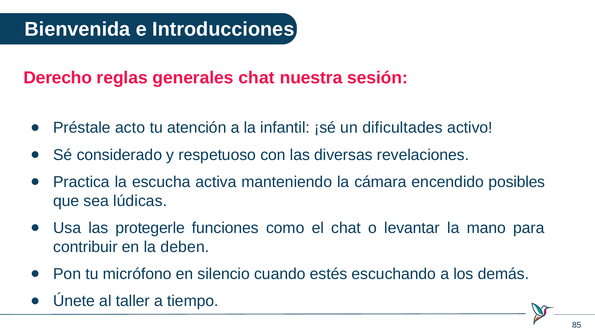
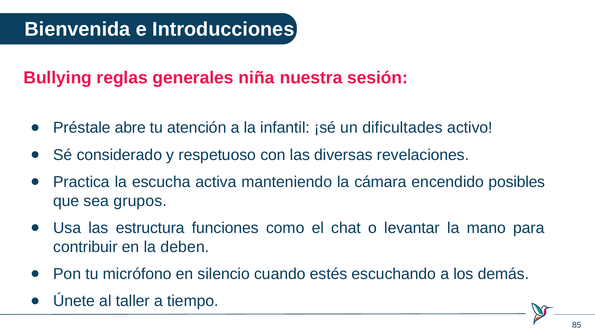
Derecho: Derecho -> Bullying (58, 78)
generales chat: chat -> niña (257, 78)
acto: acto -> abre (130, 128)
lúdicas: lúdicas -> grupos (140, 201)
protegerle: protegerle -> estructura (150, 228)
